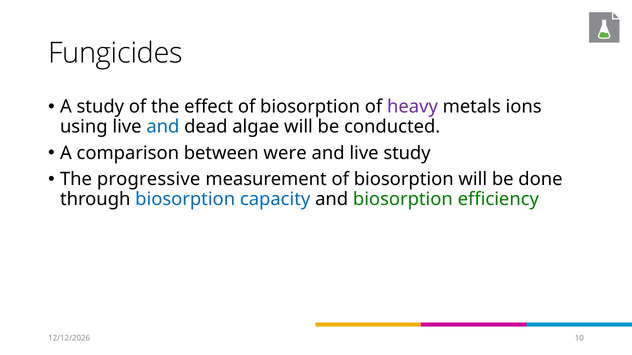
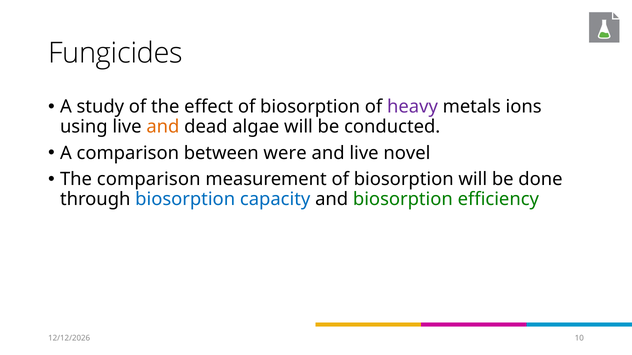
and colour: blue -> orange (163, 127)
live study: study -> novel (407, 153)
The progressive: progressive -> comparison (149, 180)
